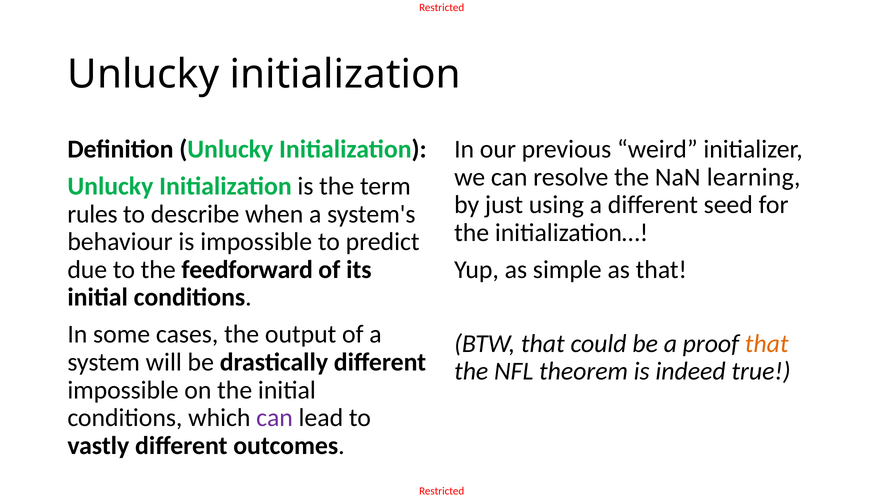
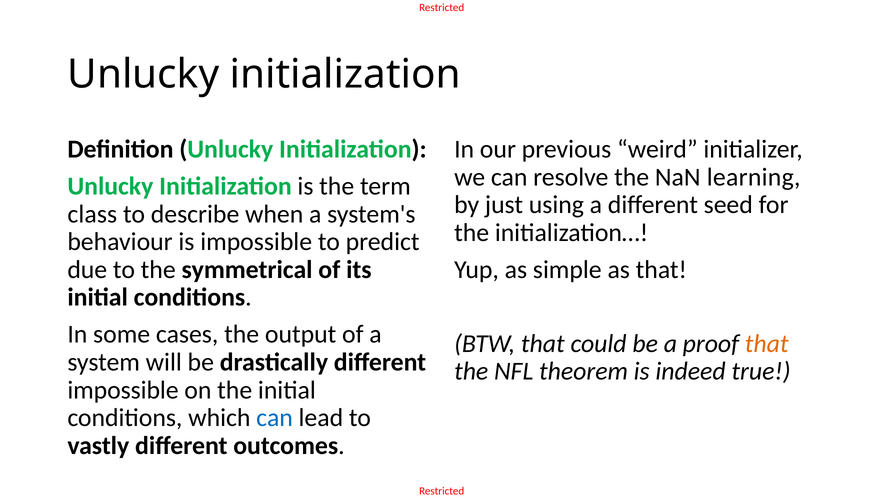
rules: rules -> class (92, 214)
feedforward: feedforward -> symmetrical (247, 270)
can colour: purple -> blue (275, 418)
